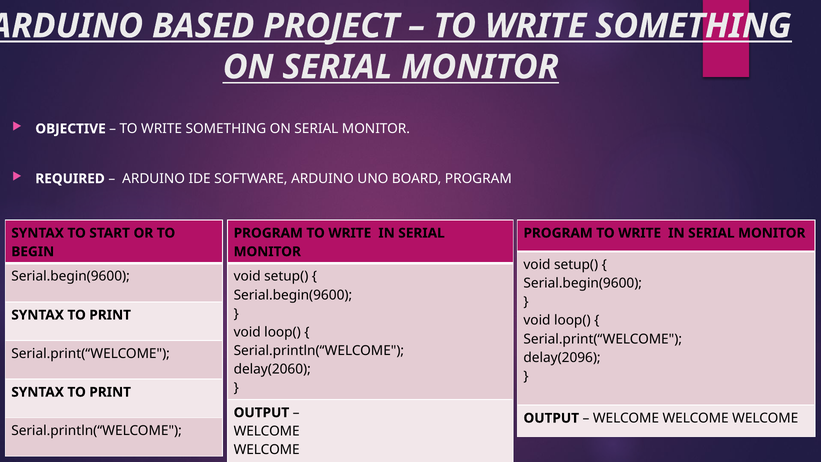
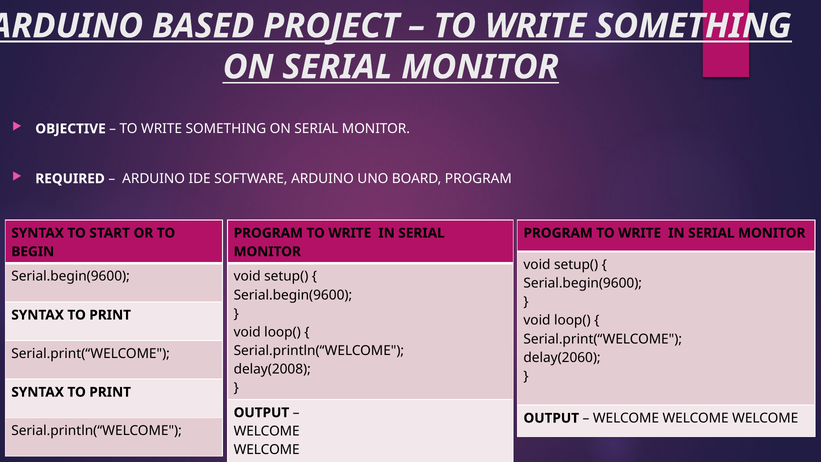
delay(2096: delay(2096 -> delay(2060 (562, 357)
delay(2060: delay(2060 -> delay(2008 (272, 369)
